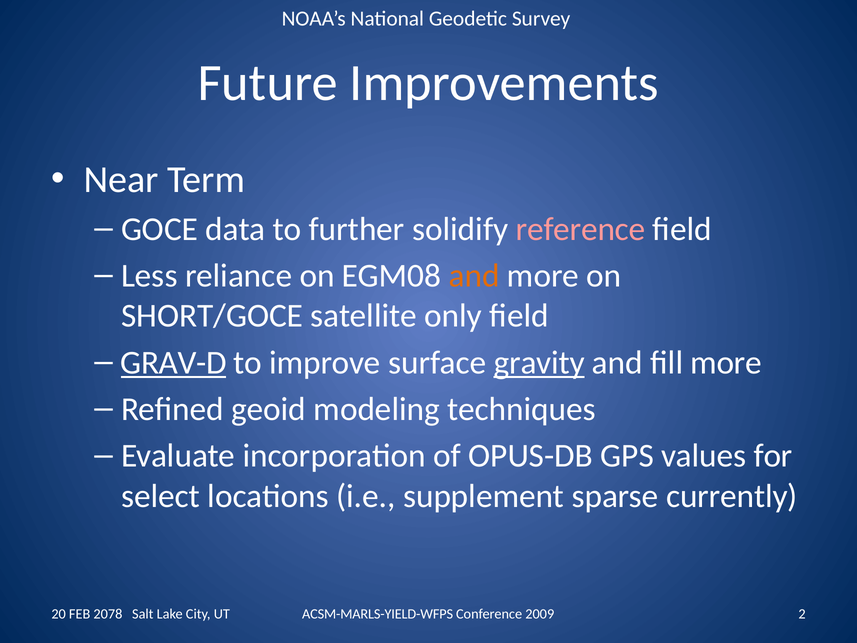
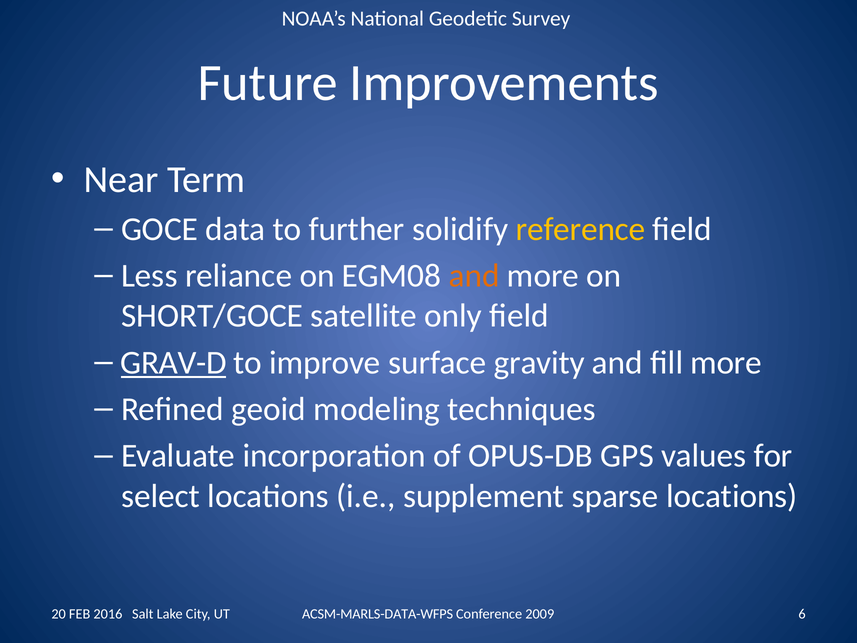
reference colour: pink -> yellow (581, 229)
gravity underline: present -> none (539, 362)
sparse currently: currently -> locations (732, 496)
ACSM-MARLS-YIELD-WFPS: ACSM-MARLS-YIELD-WFPS -> ACSM-MARLS-DATA-WFPS (378, 614)
2: 2 -> 6 (802, 614)
2078: 2078 -> 2016 (108, 614)
